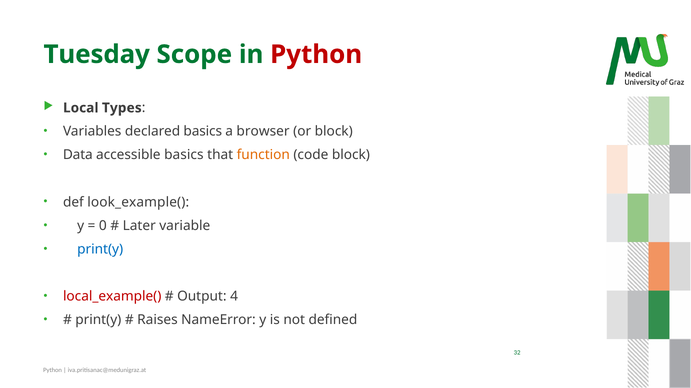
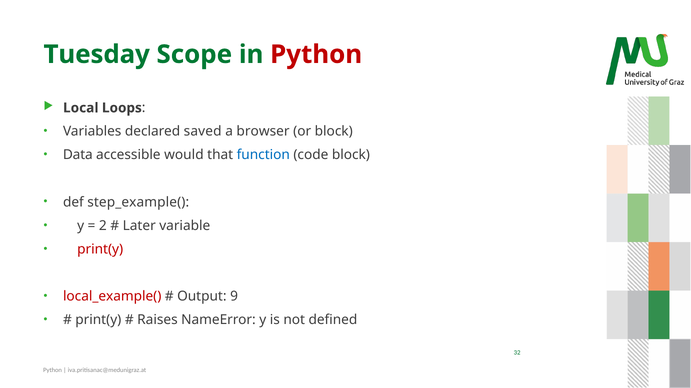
Types: Types -> Loops (122, 108)
declared basics: basics -> saved (203, 132)
accessible basics: basics -> would (184, 155)
function colour: orange -> blue (263, 155)
look_example(: look_example( -> step_example( (138, 202)
0: 0 -> 2 (103, 226)
print(y colour: blue -> red (100, 250)
4: 4 -> 9 (234, 297)
